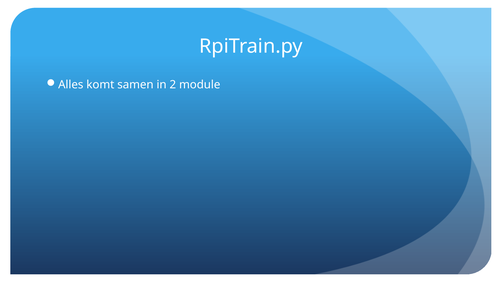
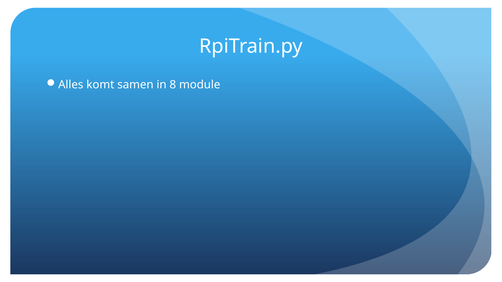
2: 2 -> 8 (173, 85)
